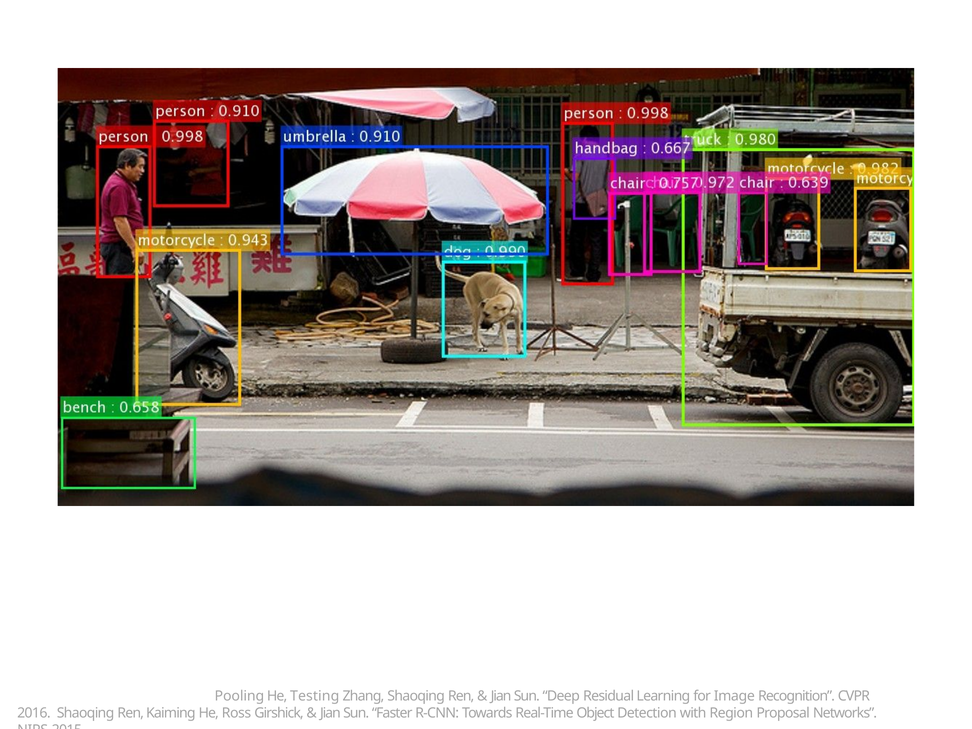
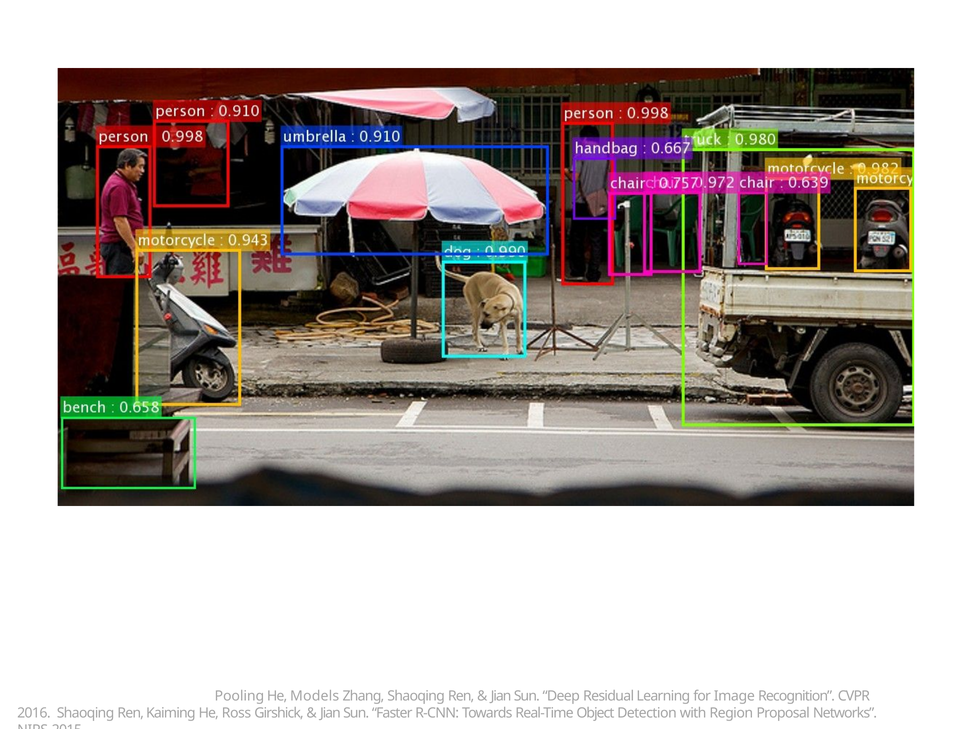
Testing: Testing -> Models (315, 696)
